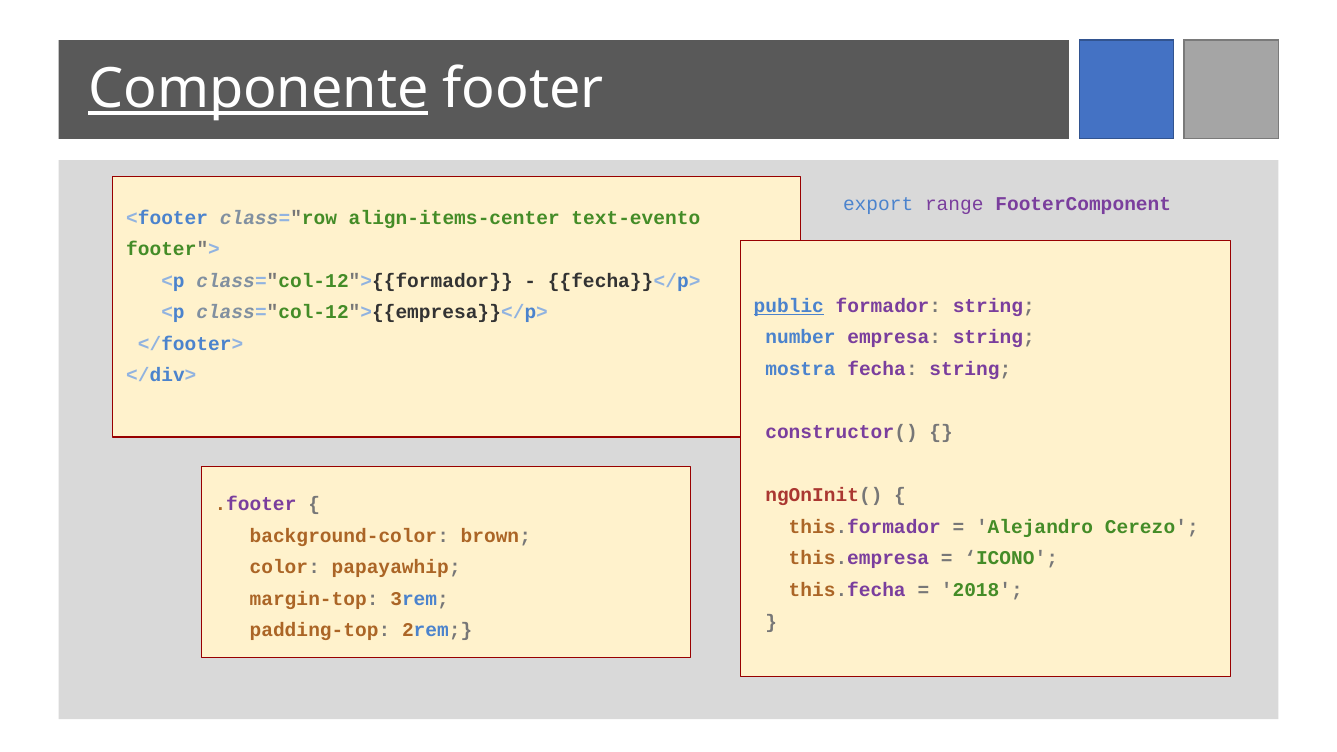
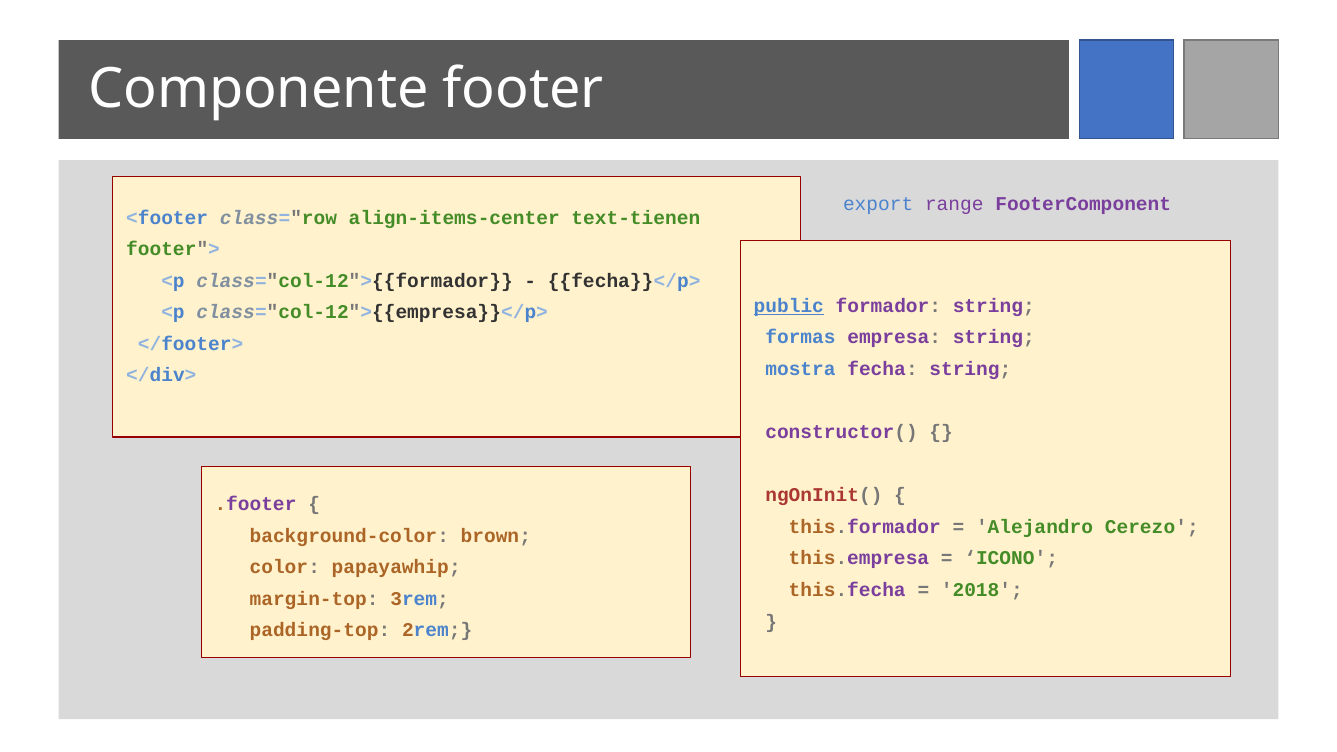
Componente underline: present -> none (258, 89)
text-evento: text-evento -> text-tienen (636, 218)
number: number -> formas (800, 337)
